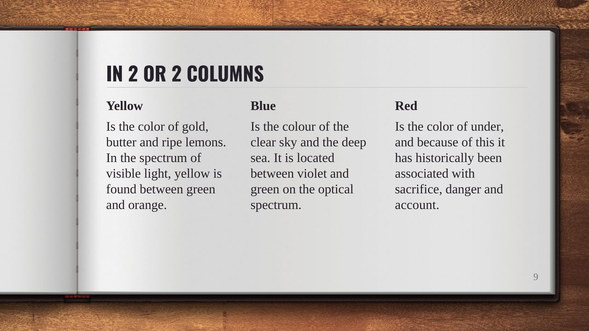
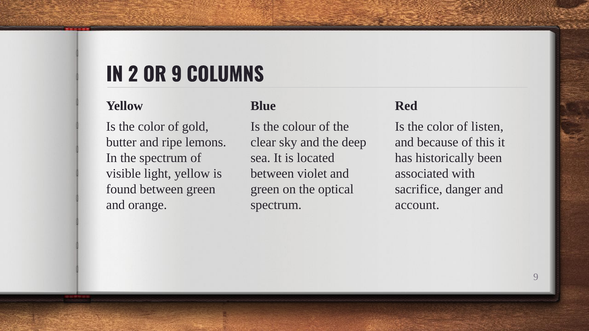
OR 2: 2 -> 9 (177, 75)
under: under -> listen (487, 127)
